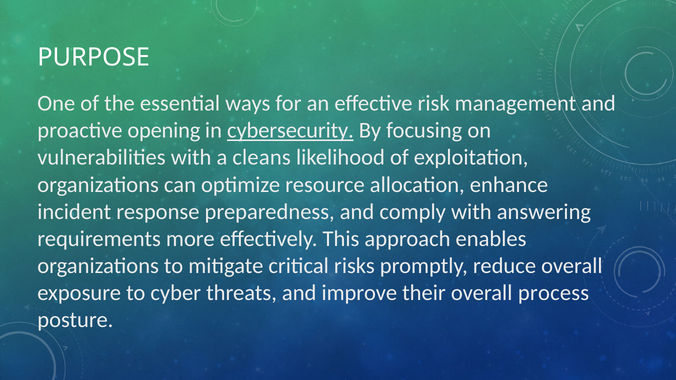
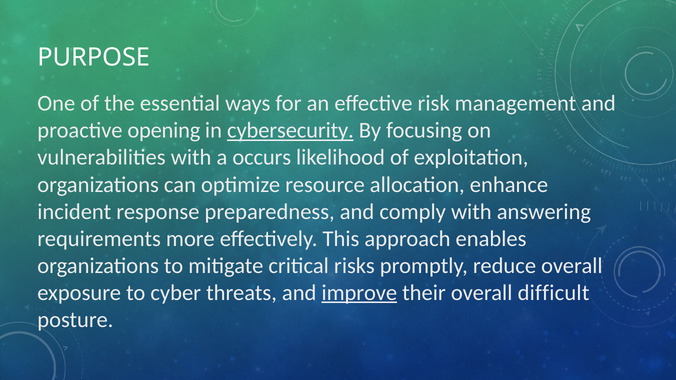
cleans: cleans -> occurs (262, 158)
improve underline: none -> present (359, 293)
process: process -> difficult (554, 293)
